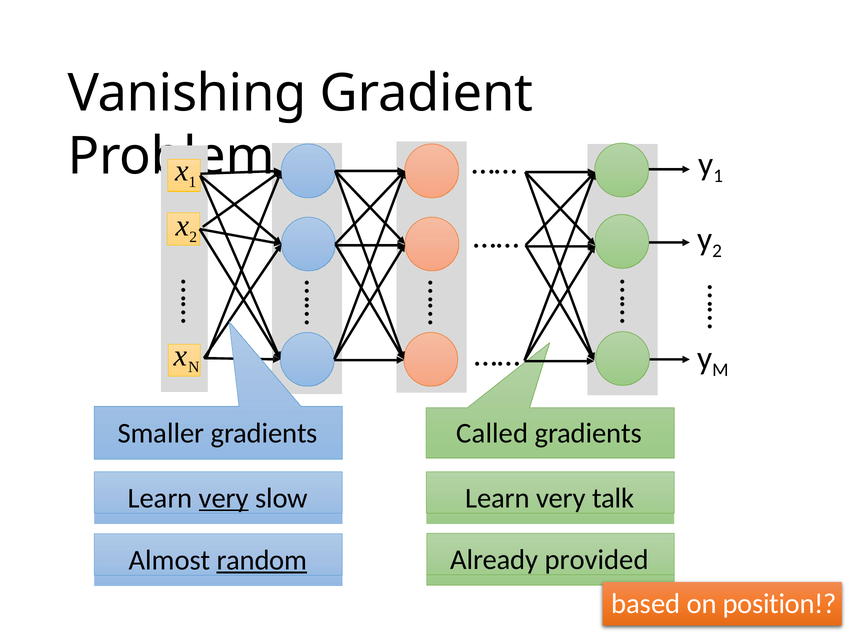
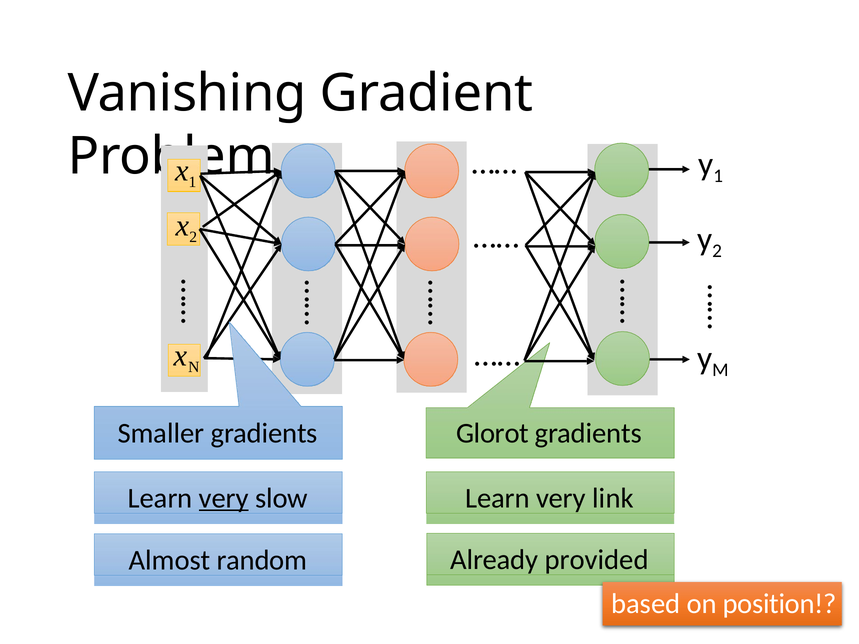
Called: Called -> Glorot (492, 433)
talk: talk -> link (613, 498)
random underline: present -> none (262, 560)
